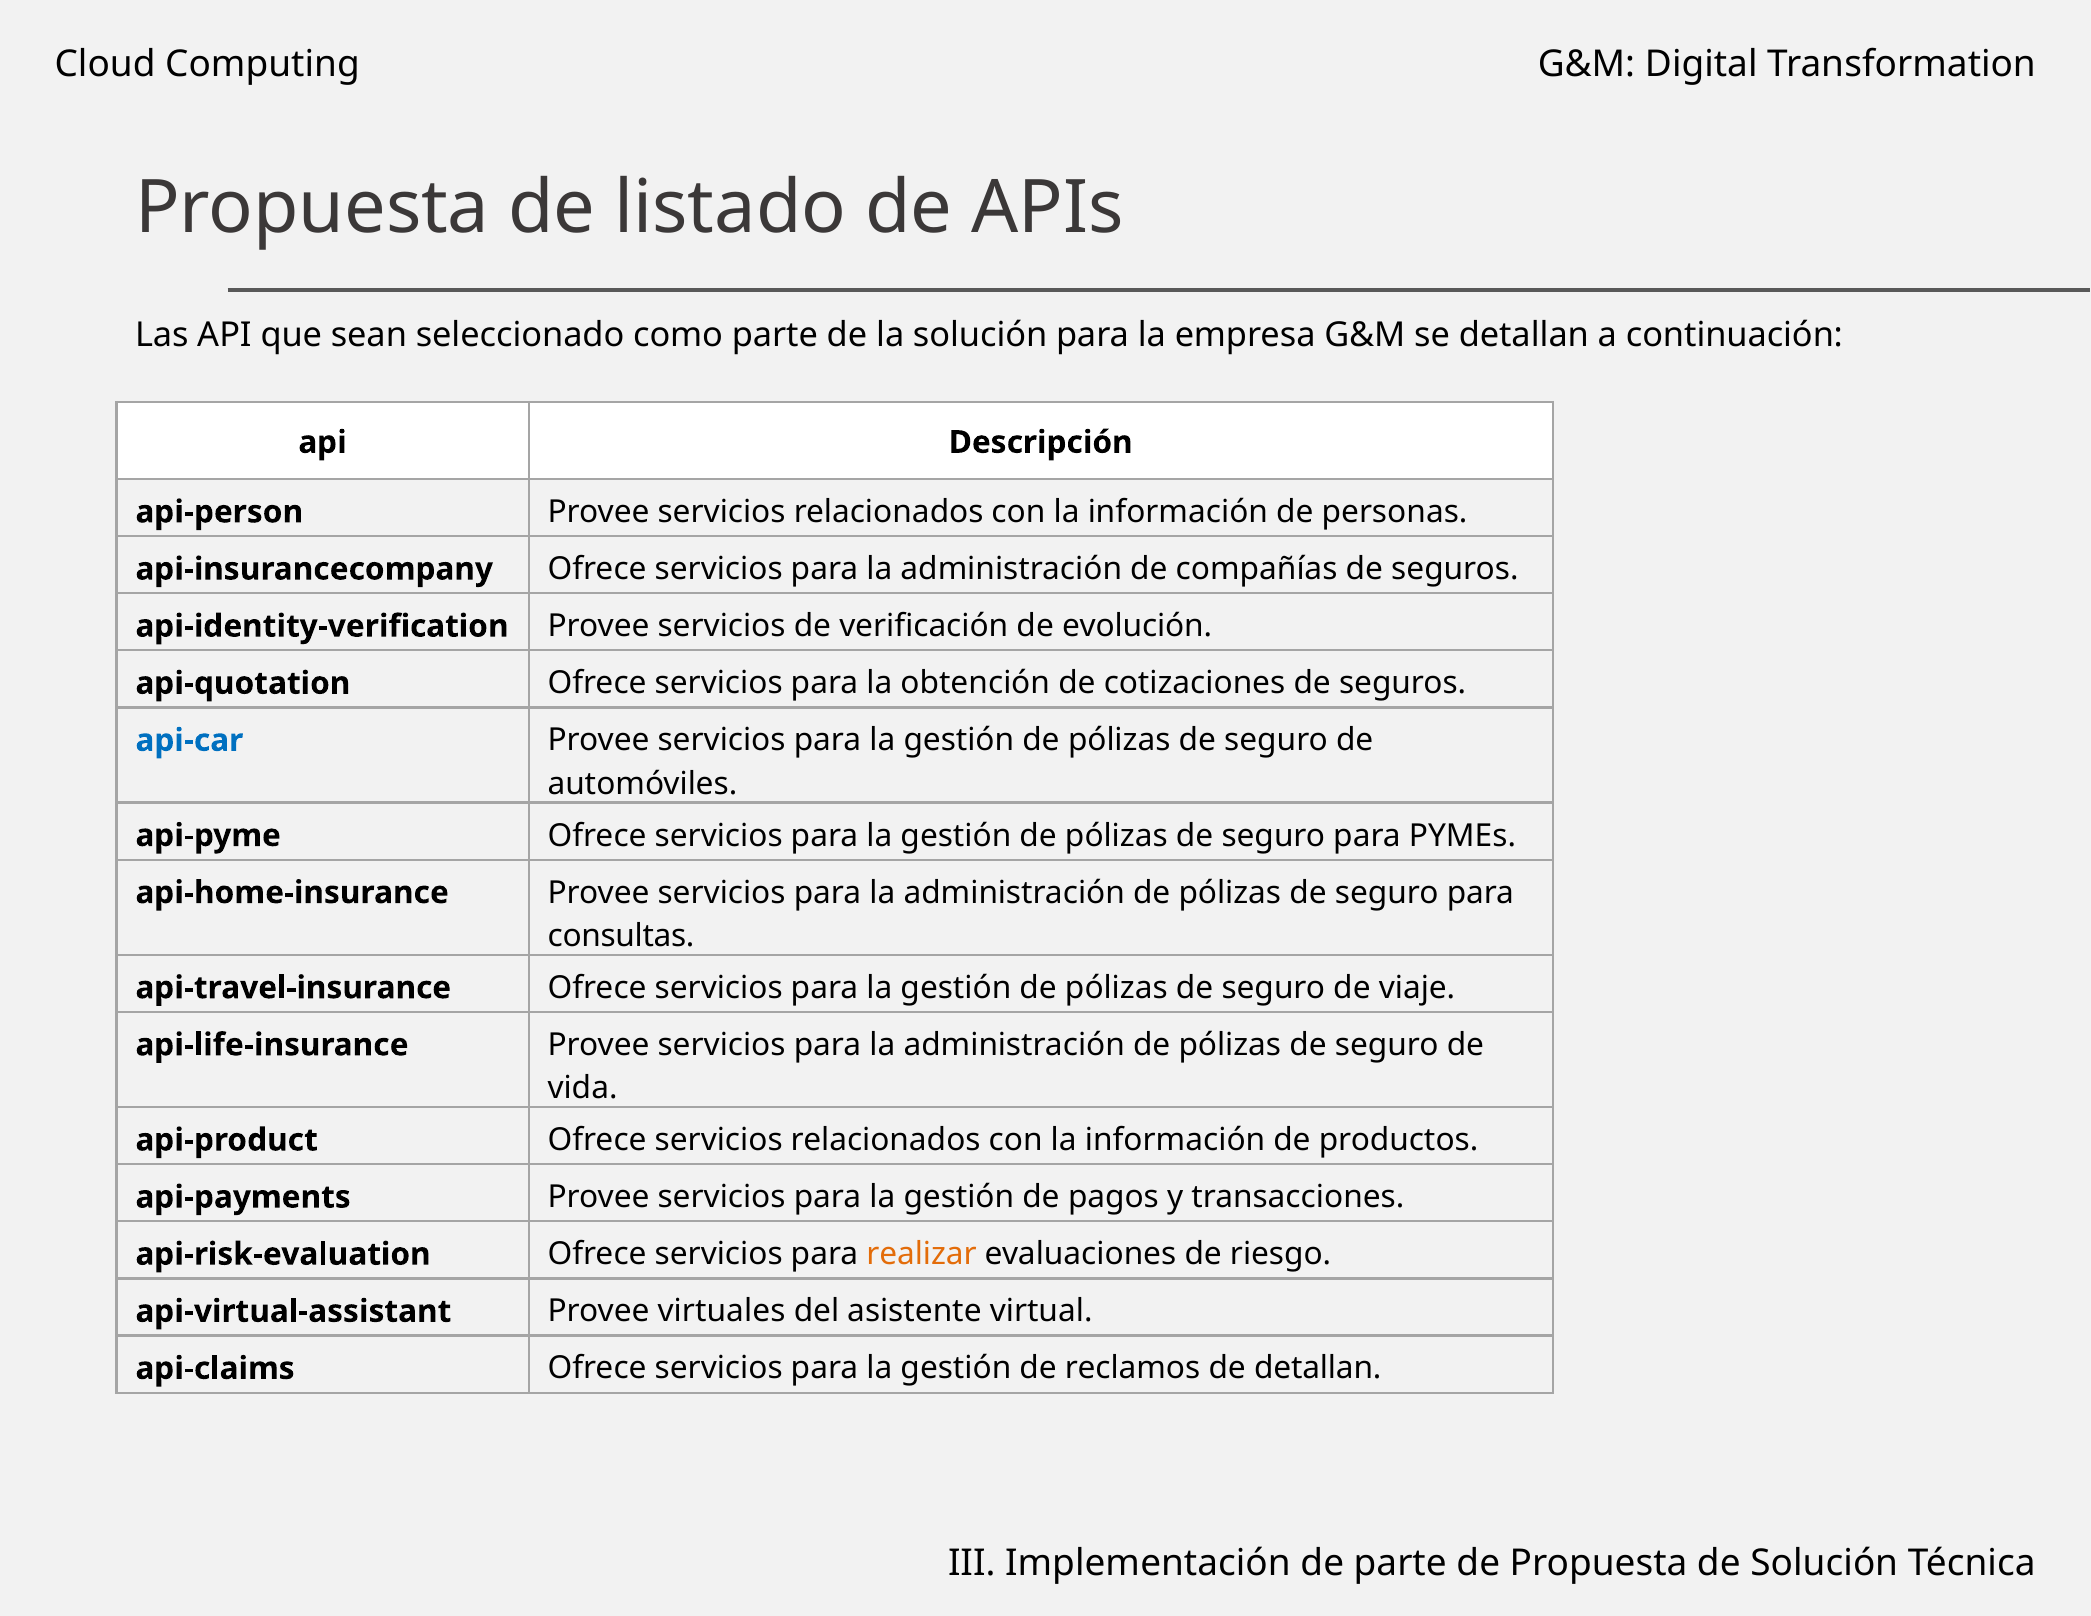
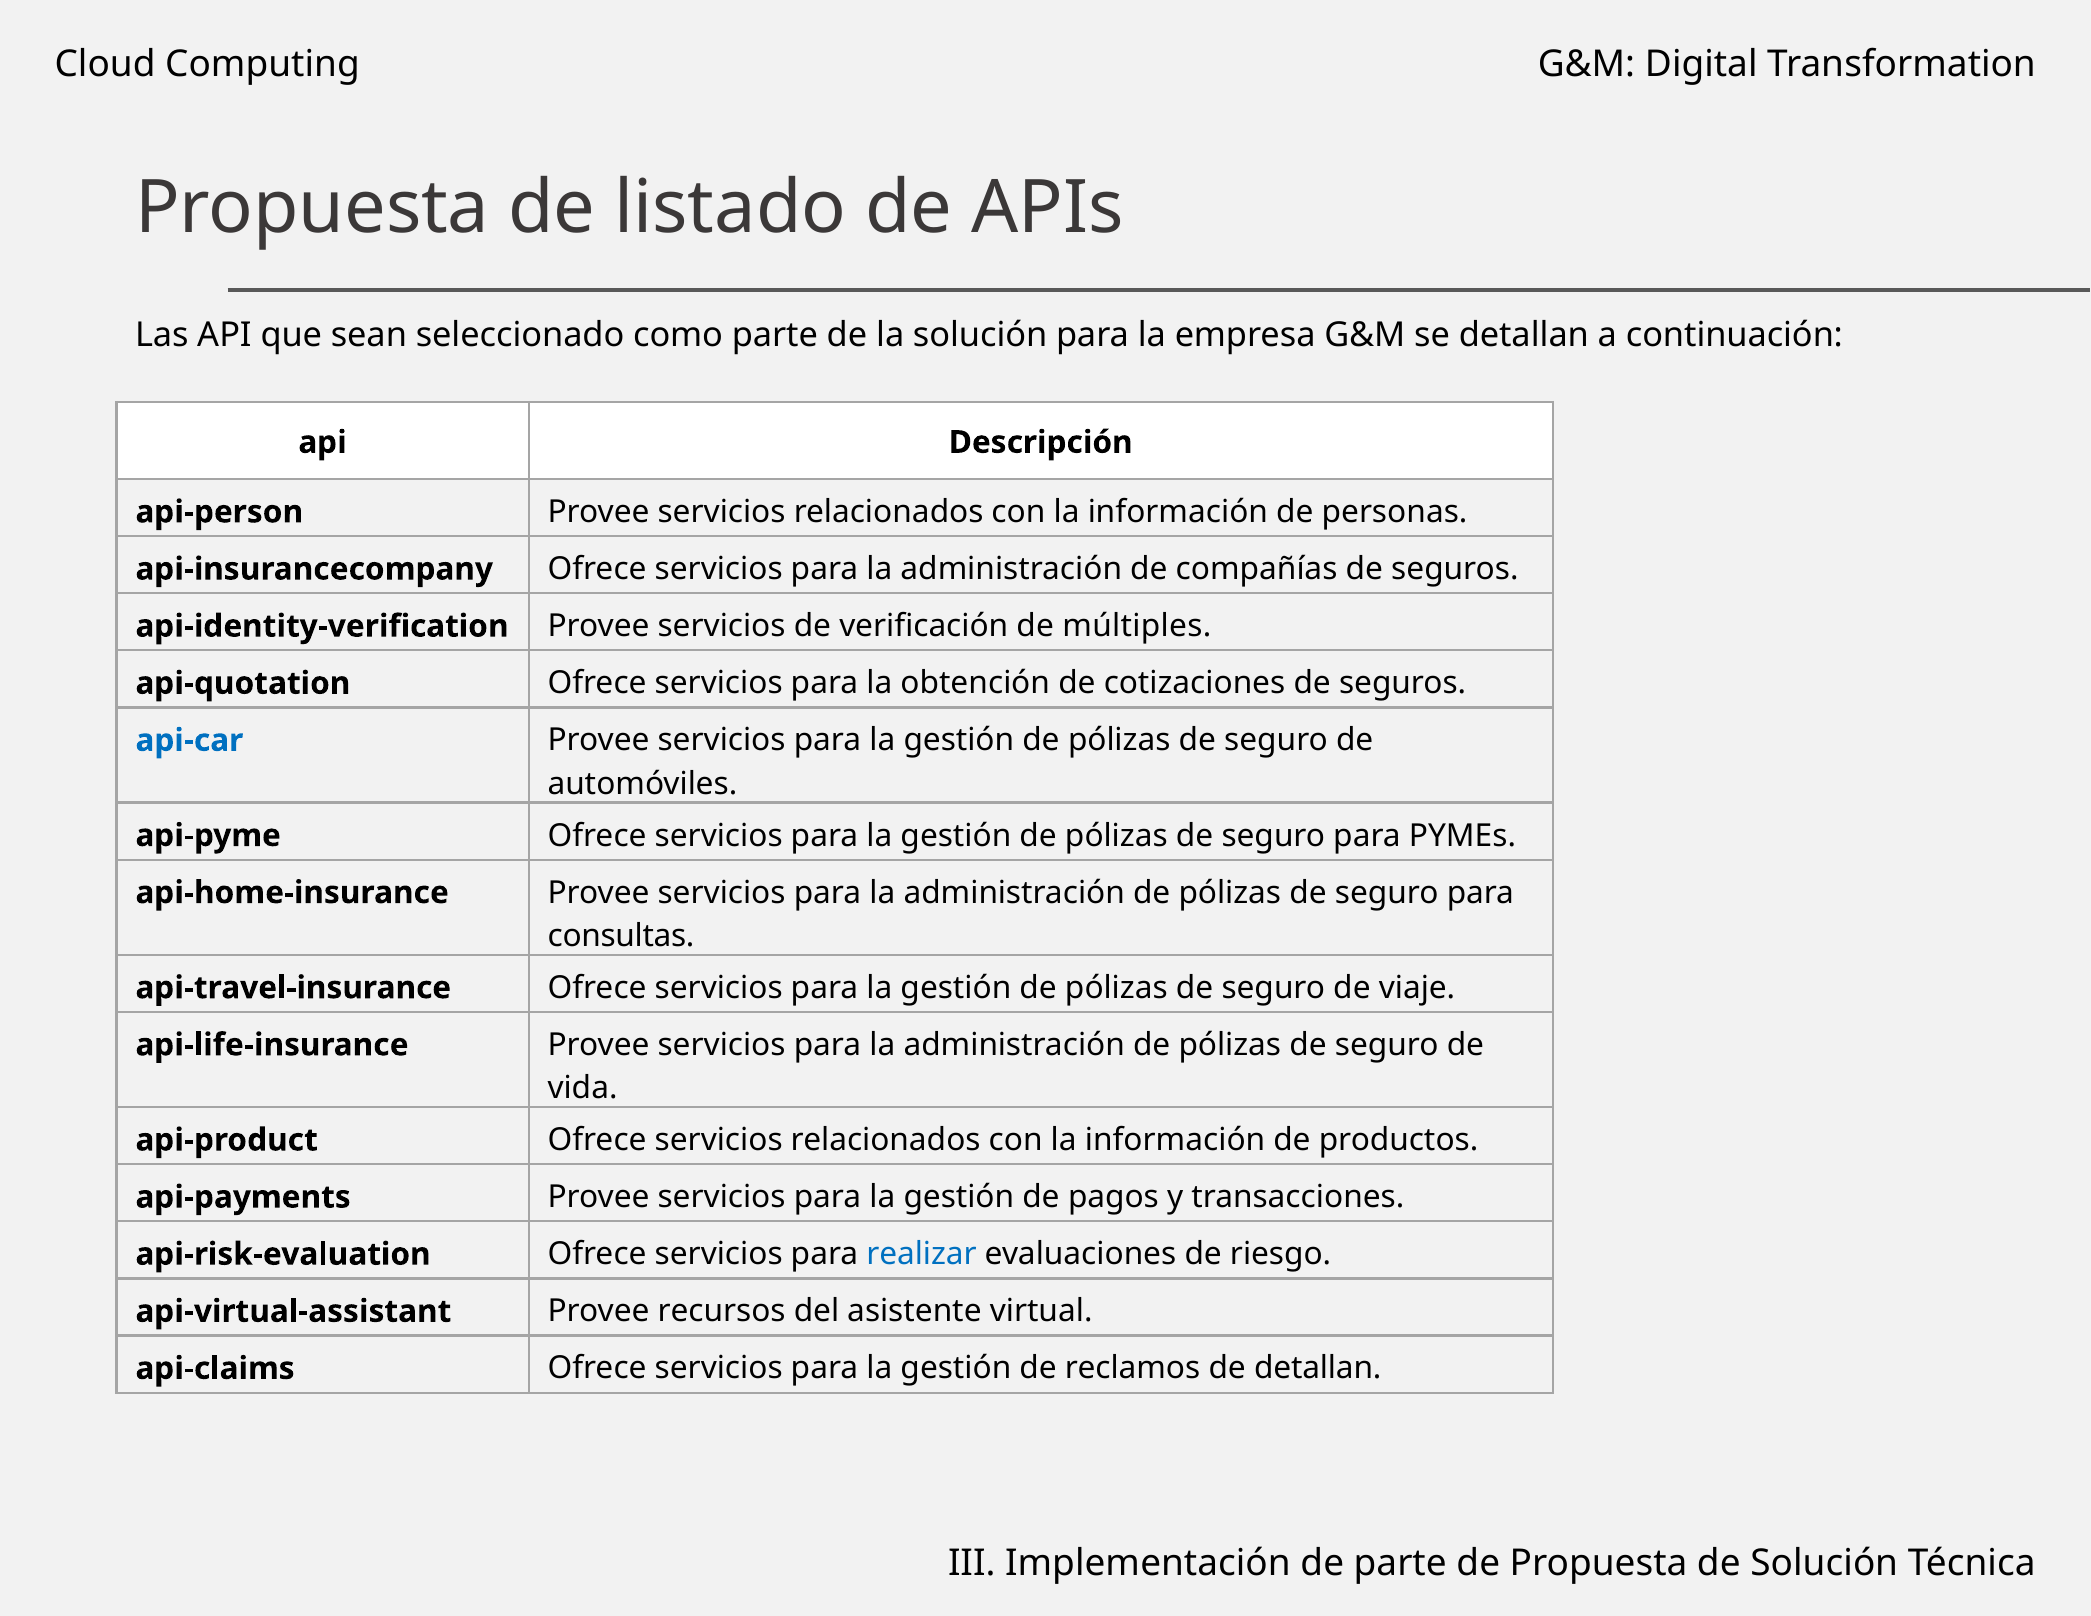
evolución: evolución -> múltiples (1137, 626)
realizar colour: orange -> blue (921, 1254)
virtuales: virtuales -> recursos (722, 1311)
